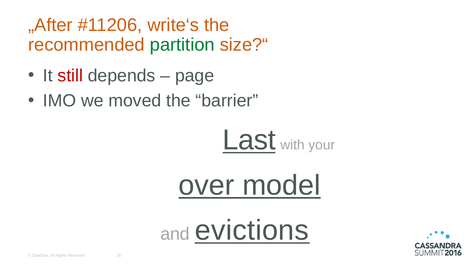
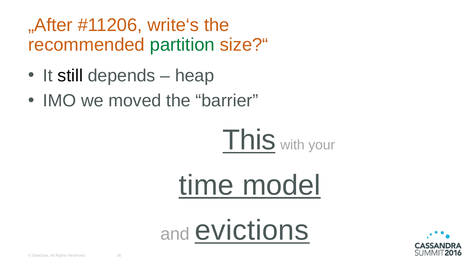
still colour: red -> black (70, 76)
page: page -> heap (195, 76)
Last: Last -> This (249, 140)
over: over -> time (206, 186)
